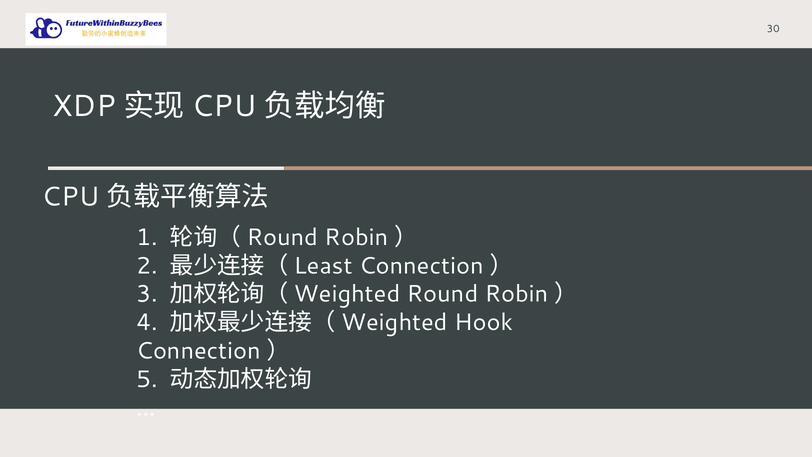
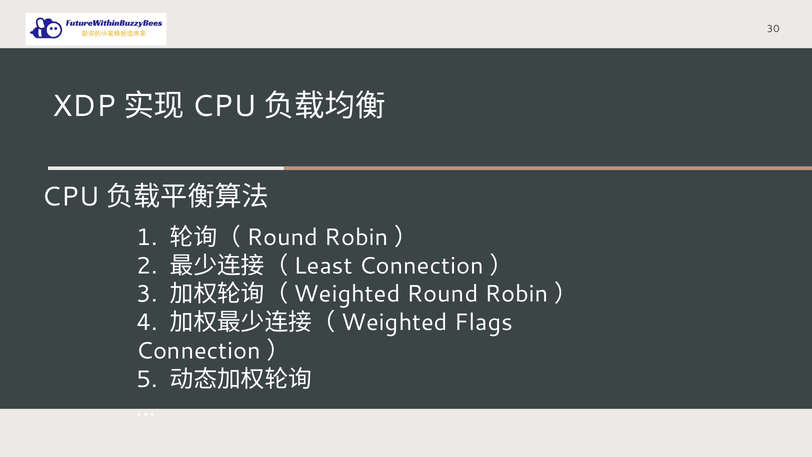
Hook: Hook -> Flags (484, 322)
